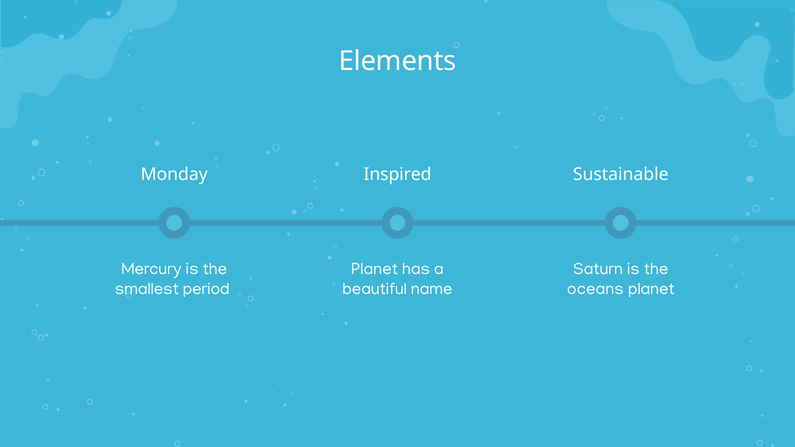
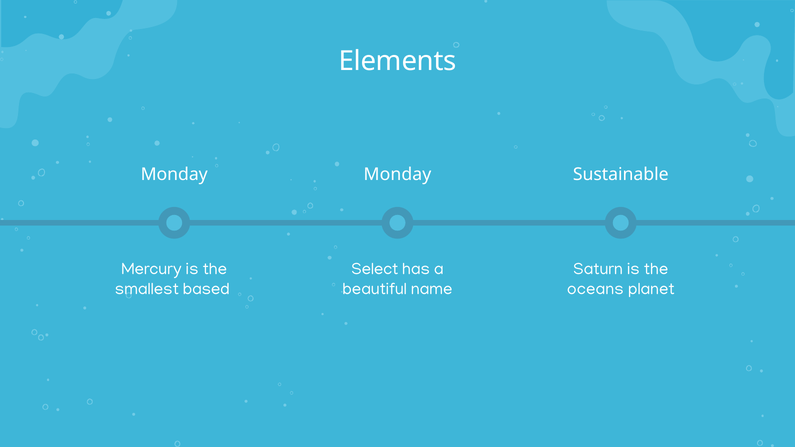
Inspired: Inspired -> Monday (397, 174)
Planet: Planet -> Select (375, 269)
period: period -> based (206, 289)
